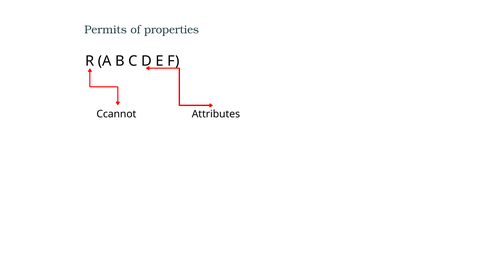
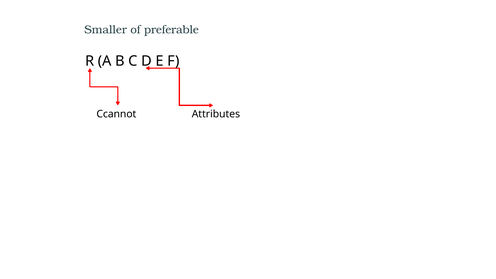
Permits: Permits -> Smaller (106, 30)
properties: properties -> preferable (171, 30)
